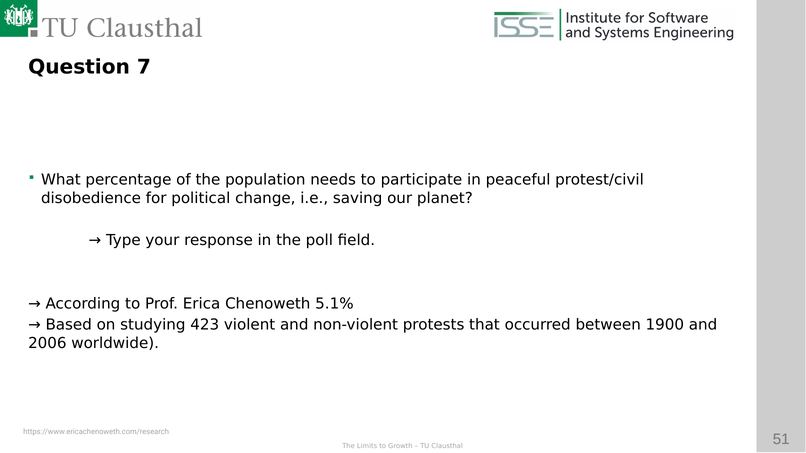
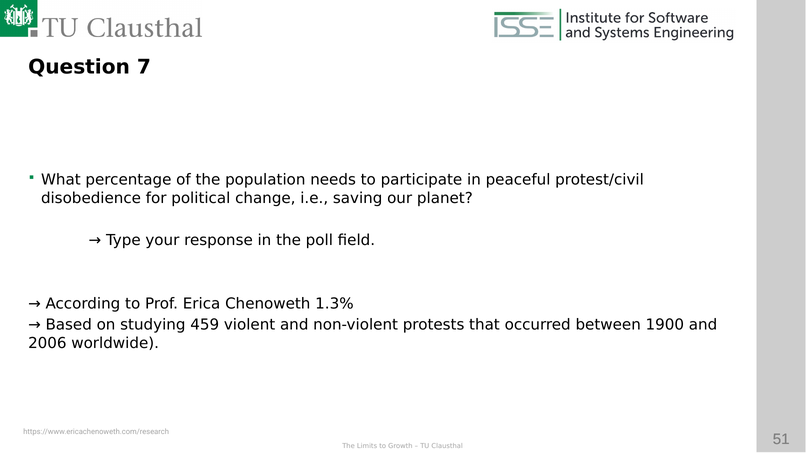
5.1%: 5.1% -> 1.3% (334, 304)
423: 423 -> 459 (205, 325)
